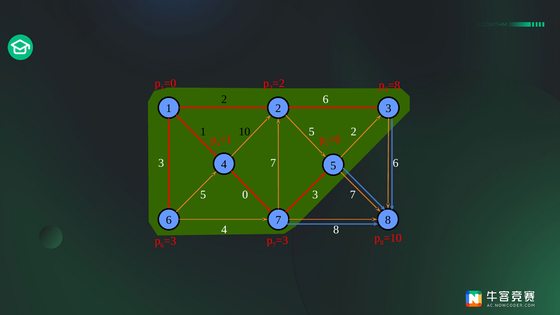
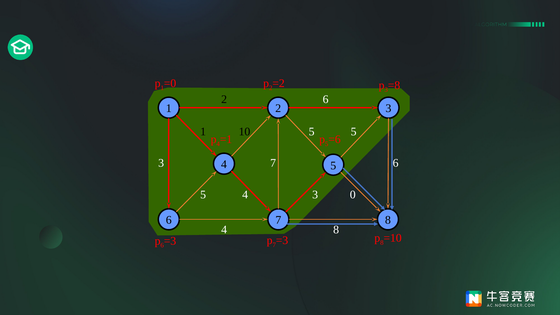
5 2: 2 -> 5 (354, 132)
5 0: 0 -> 4 (245, 195)
7: 7 -> 0 (353, 195)
